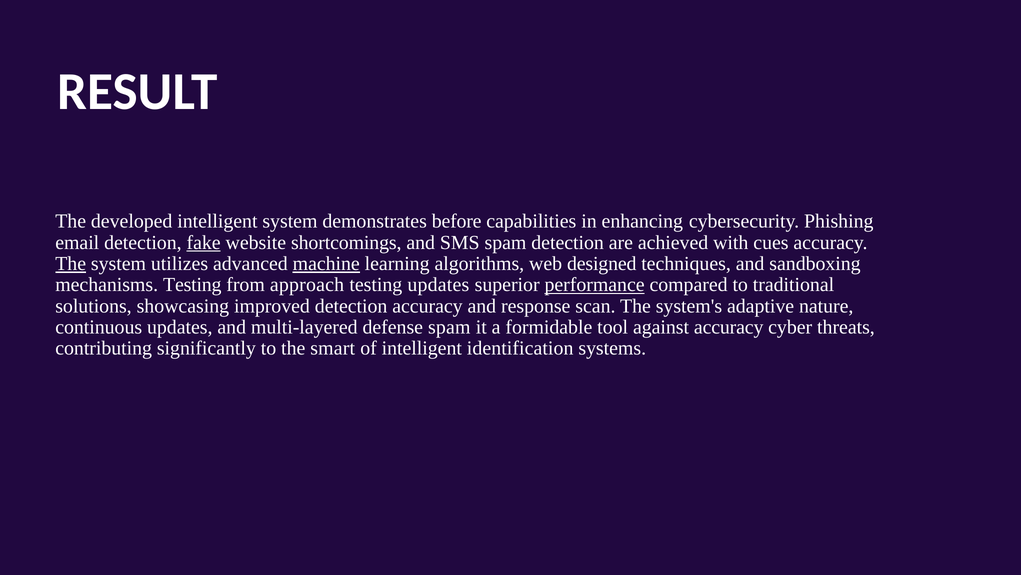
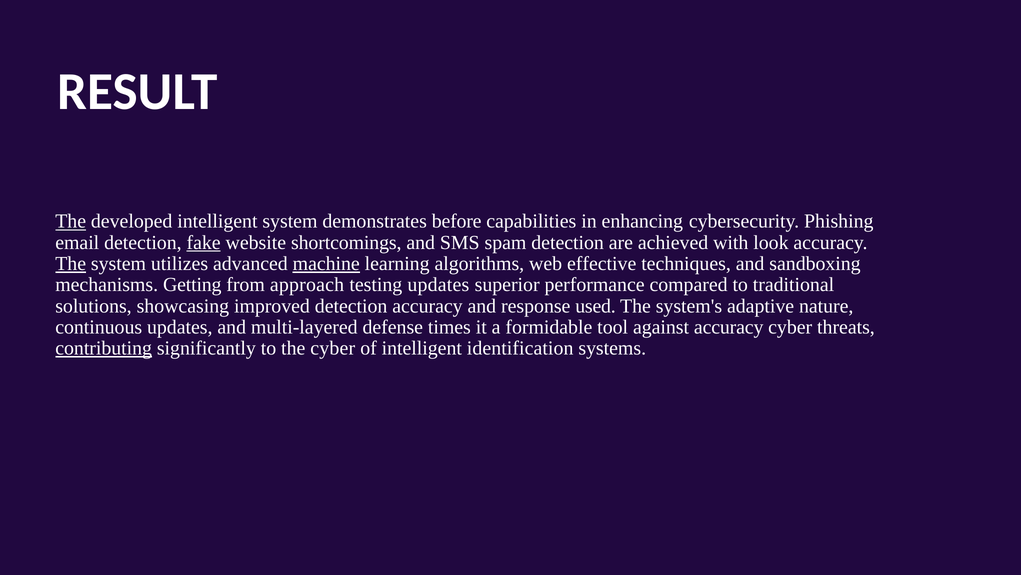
The underline: none -> present (71, 221)
cues: cues -> look (771, 242)
designed: designed -> effective (602, 263)
mechanisms Testing: Testing -> Getting (192, 284)
performance underline: present -> none (595, 284)
scan: scan -> used (596, 306)
defense spam: spam -> times (449, 327)
contributing underline: none -> present (104, 348)
the smart: smart -> cyber (333, 348)
